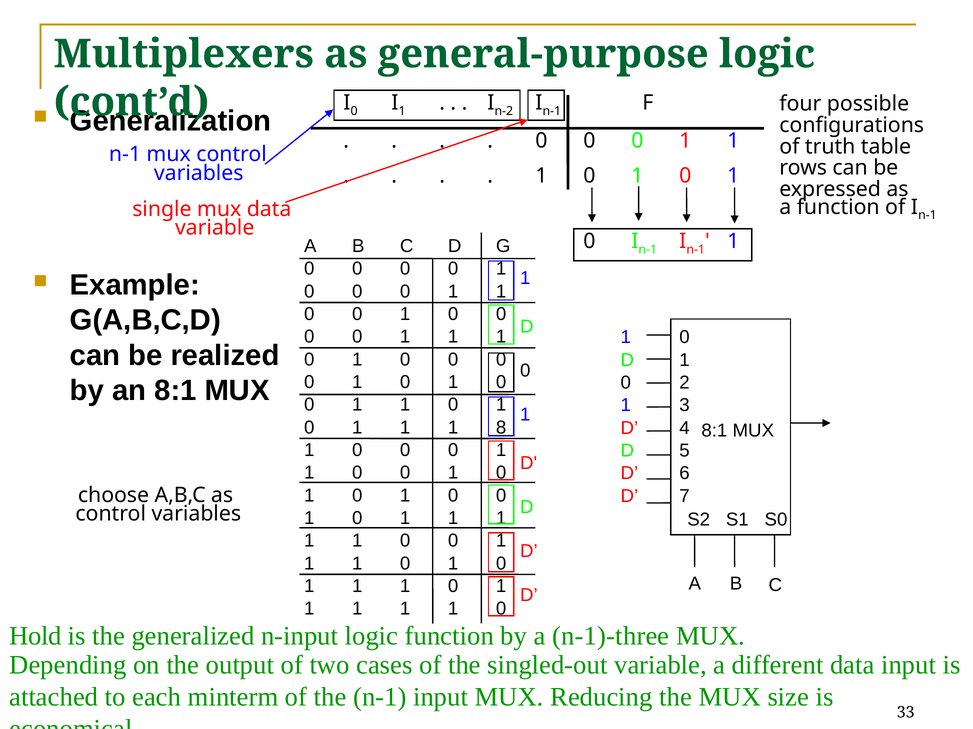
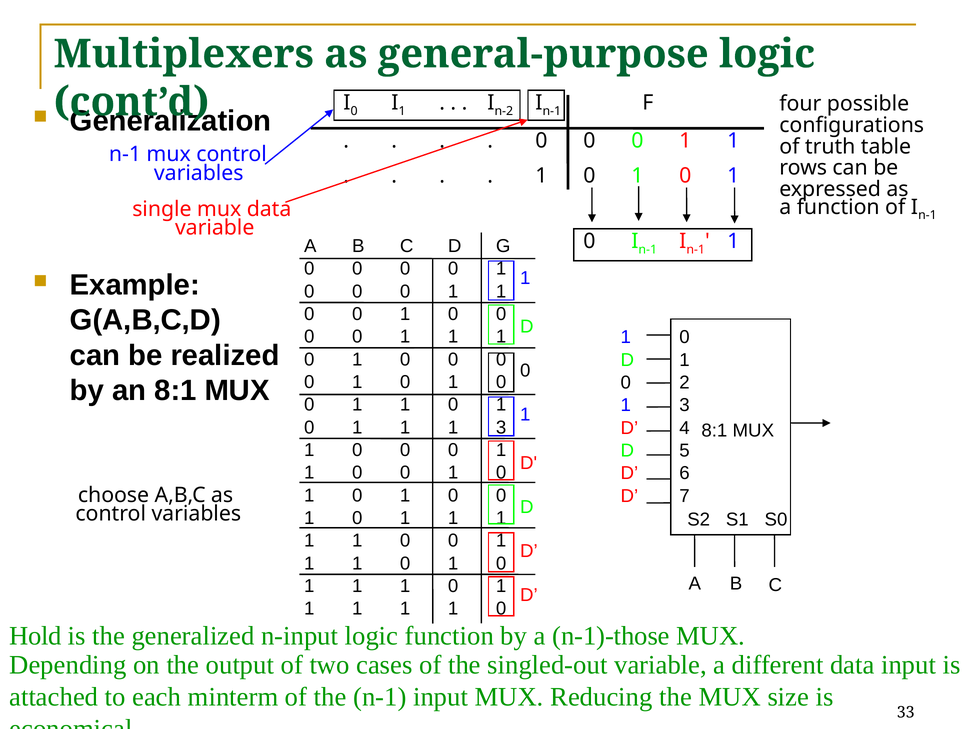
1 8: 8 -> 3 (501, 428)
n-1)-three: n-1)-three -> n-1)-those (611, 636)
